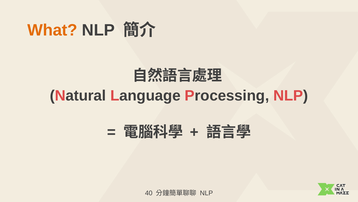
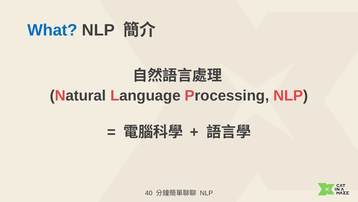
What colour: orange -> blue (52, 30)
